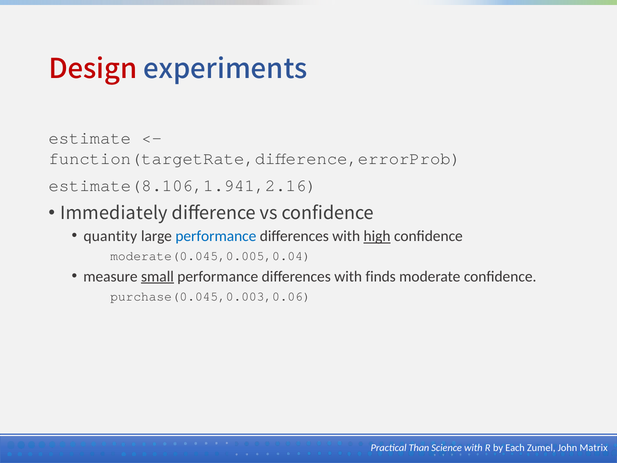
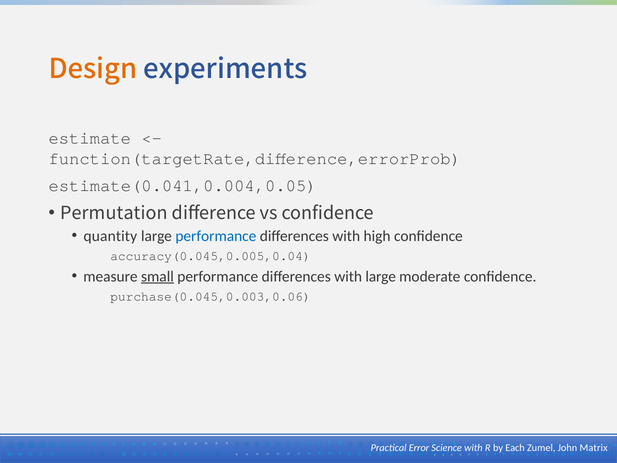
Design colour: red -> orange (93, 69)
estimate(8.106,1.941,2.16: estimate(8.106,1.941,2.16 -> estimate(0.041,0.004,0.05 (183, 185)
Immediately: Immediately -> Permutation (114, 213)
high underline: present -> none (377, 236)
moderate(0.045,0.005,0.04: moderate(0.045,0.005,0.04 -> accuracy(0.045,0.005,0.04 (210, 256)
with finds: finds -> large (381, 276)
Than: Than -> Error (419, 448)
